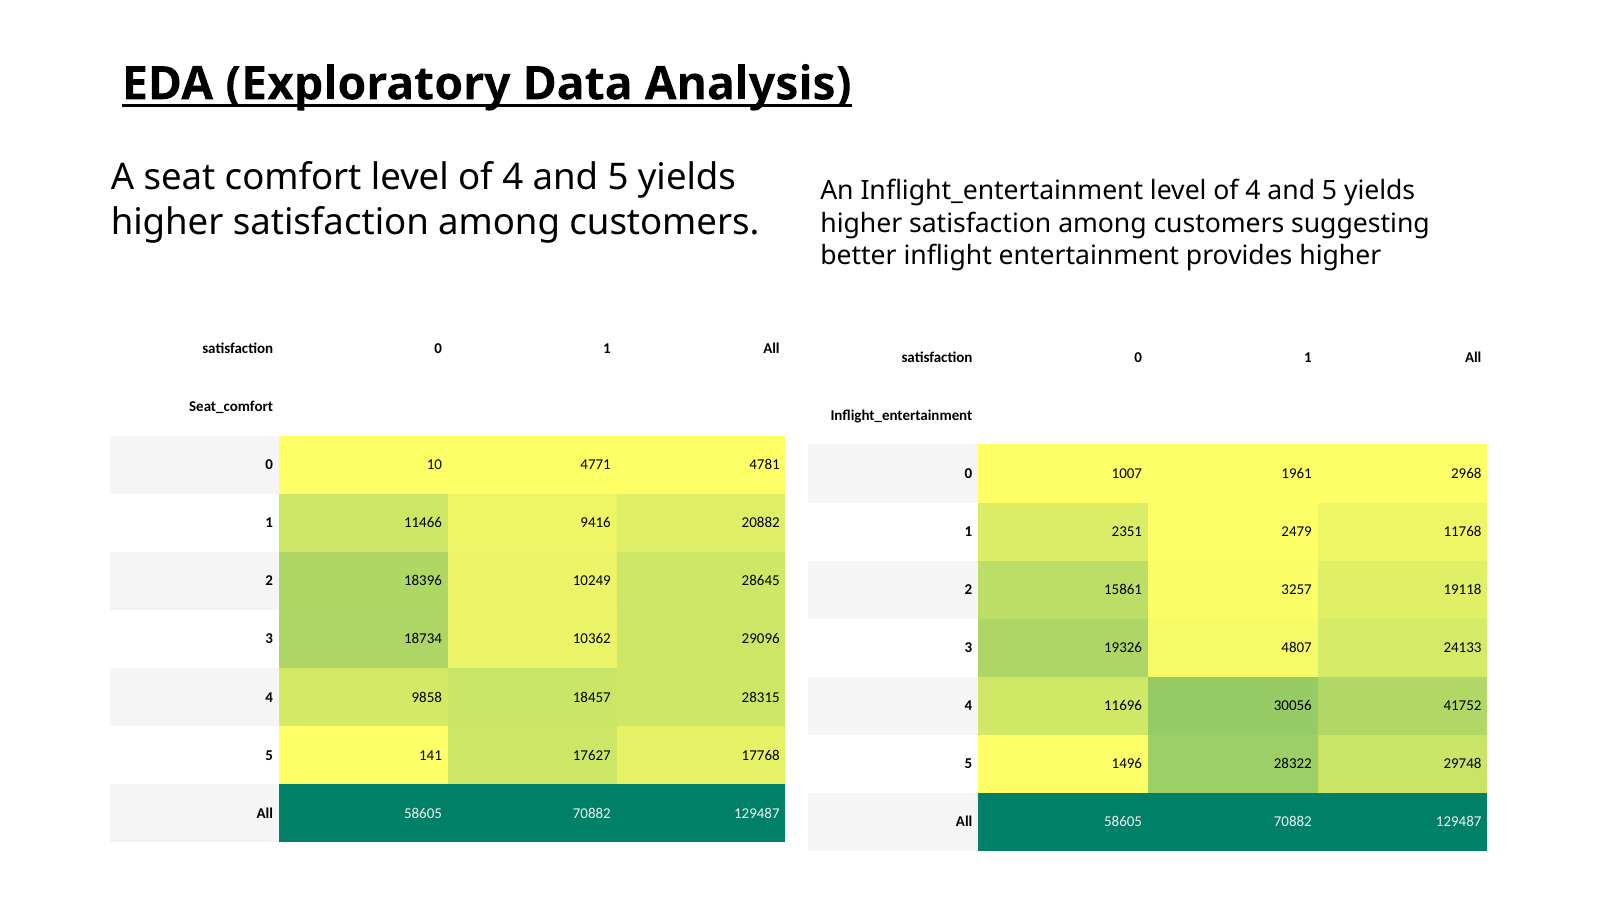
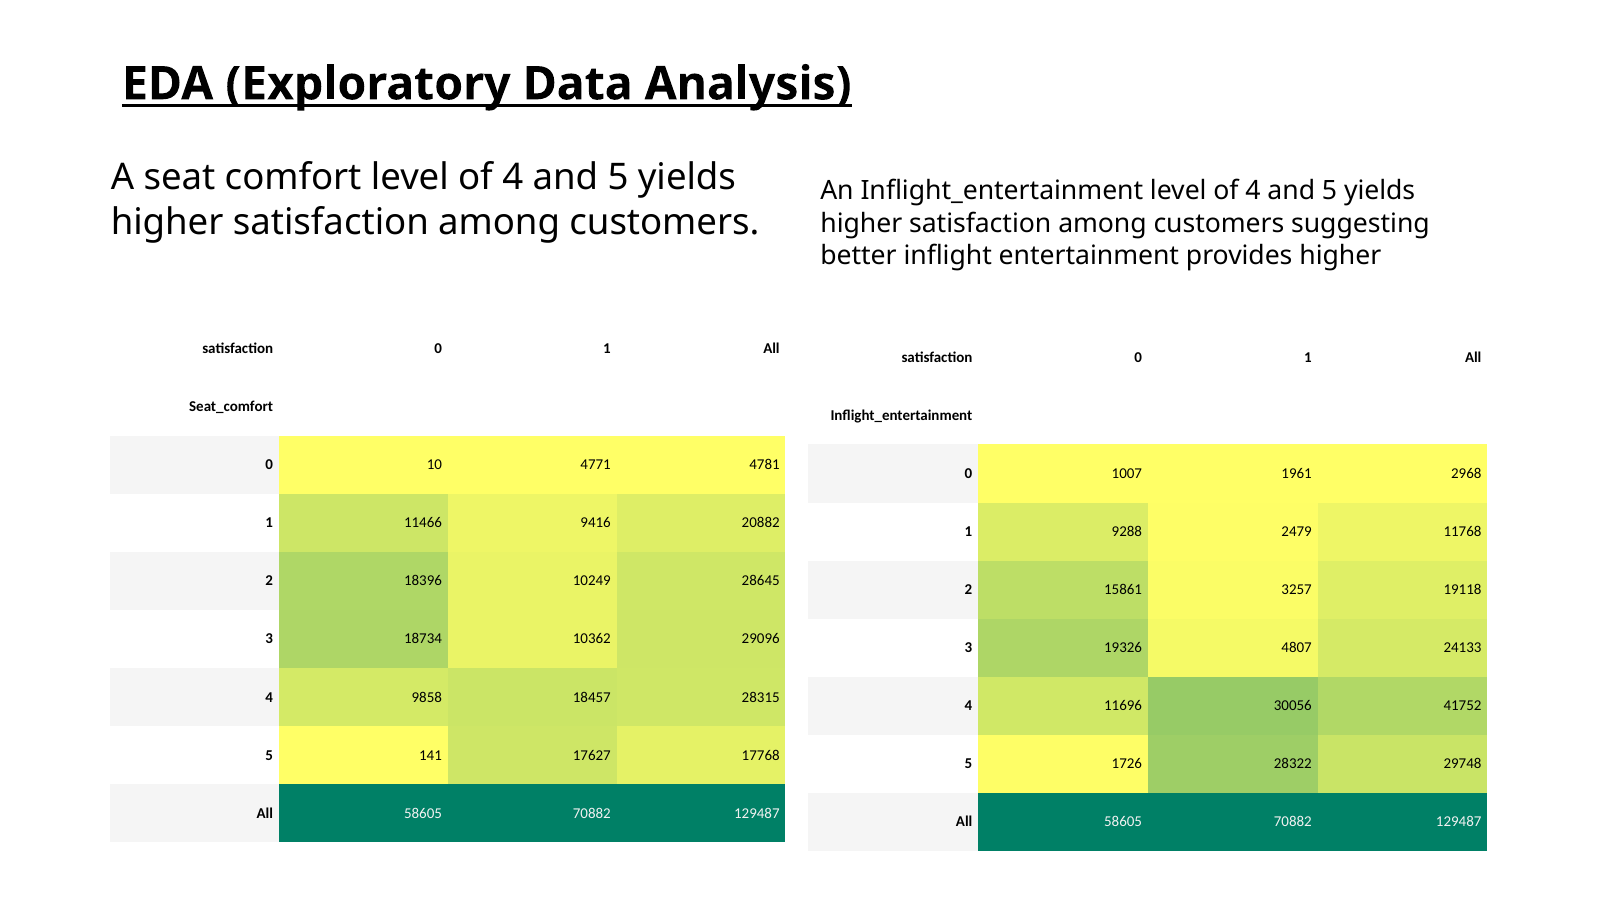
2351: 2351 -> 9288 (1127, 531)
1496: 1496 -> 1726 (1127, 763)
